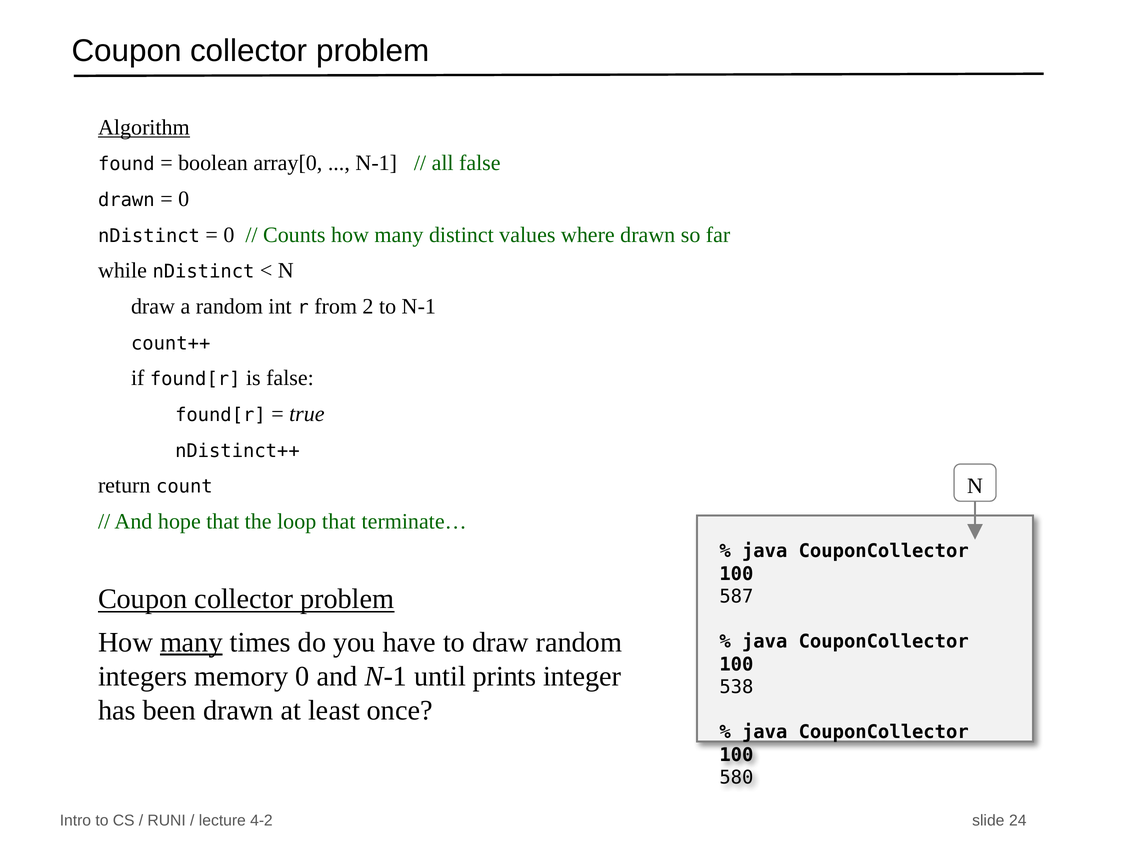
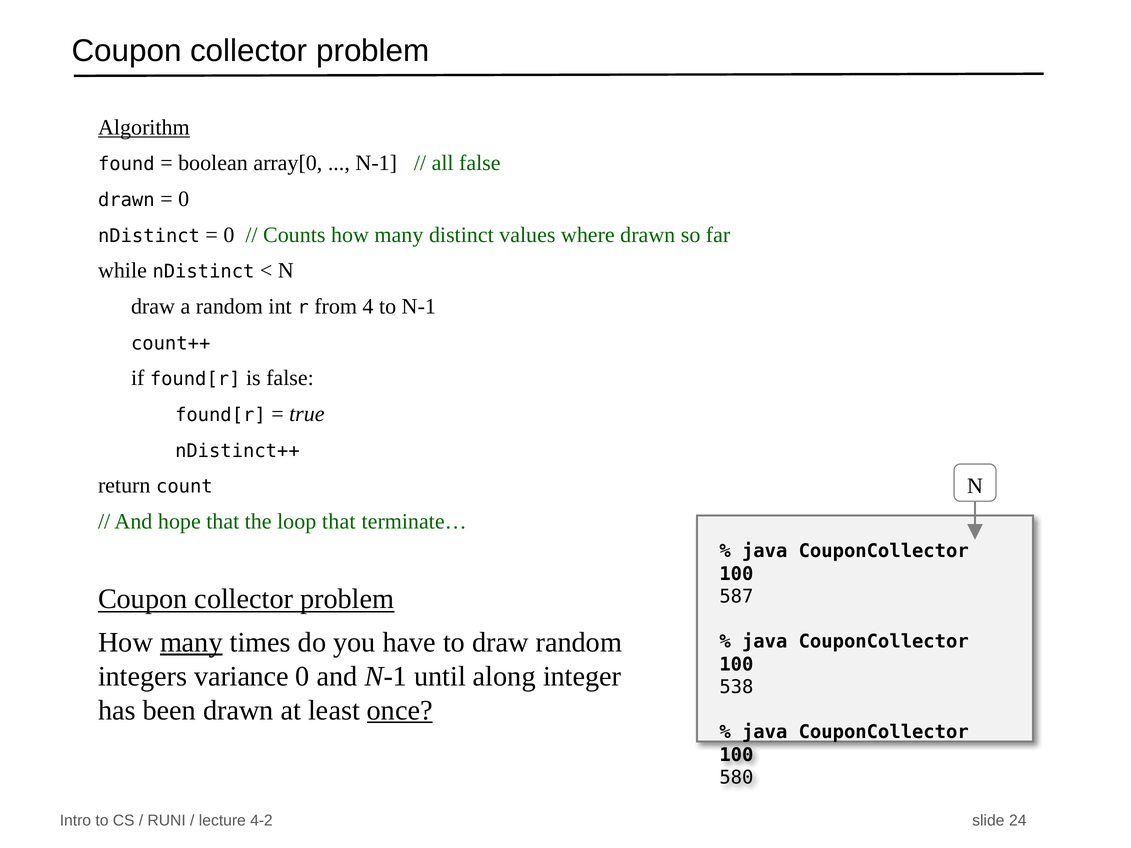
2: 2 -> 4 (368, 307)
memory: memory -> variance (242, 677)
prints: prints -> along (504, 677)
once underline: none -> present (400, 710)
